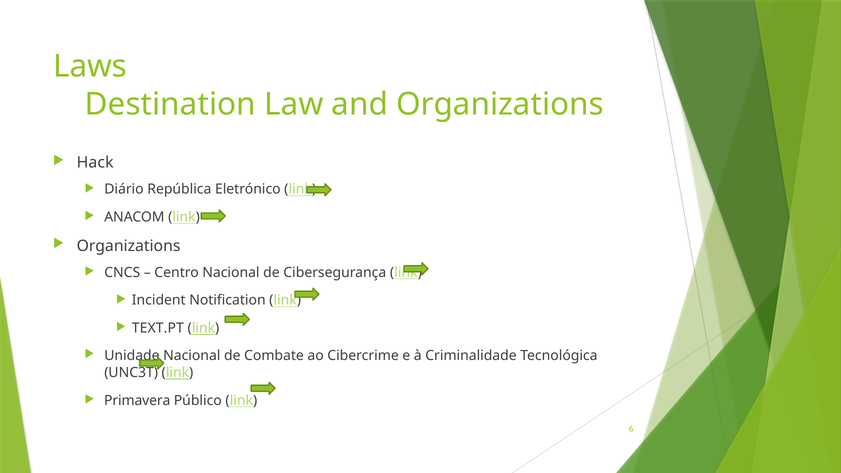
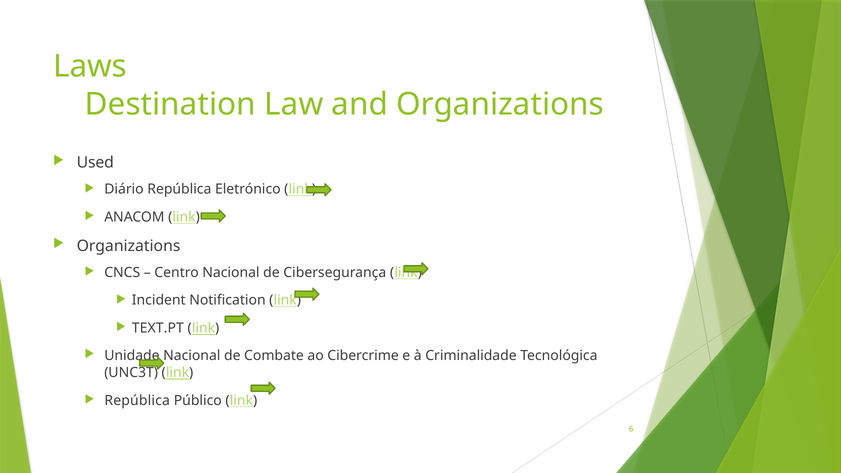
Hack: Hack -> Used (95, 163)
Primavera: Primavera -> República (137, 400)
